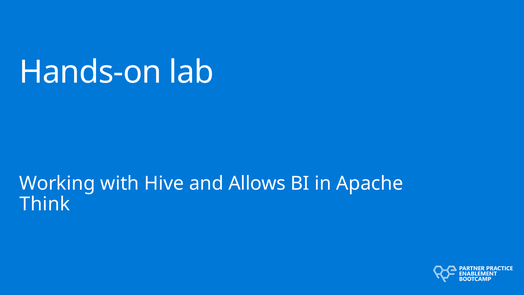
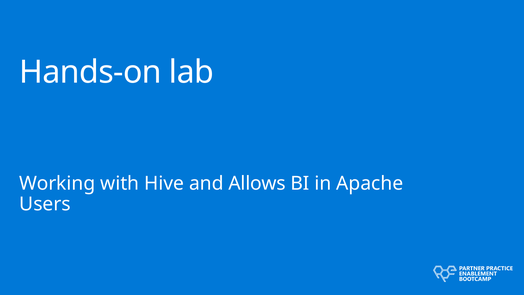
Think: Think -> Users (45, 204)
